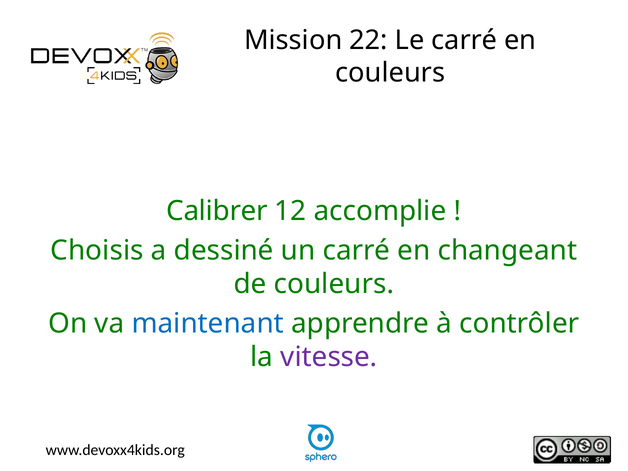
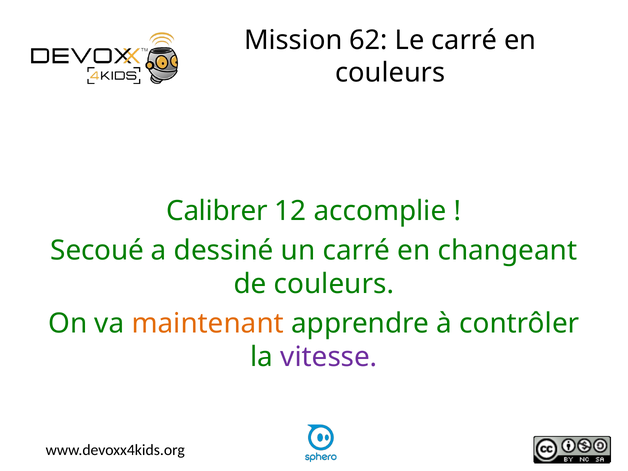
22: 22 -> 62 (369, 40)
Choisis: Choisis -> Secoué (97, 251)
maintenant colour: blue -> orange (208, 324)
